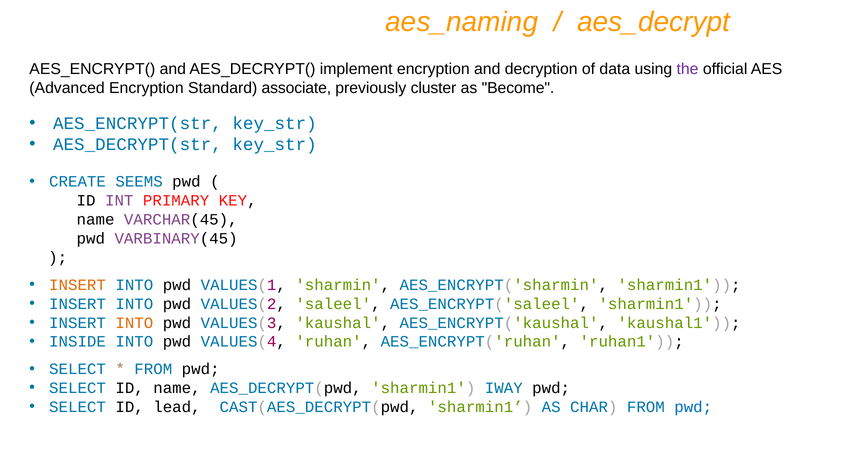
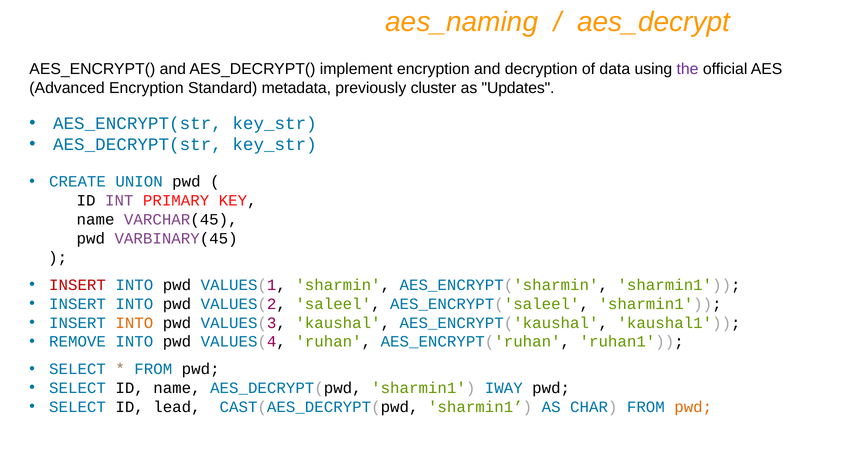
associate: associate -> metadata (296, 88)
Become: Become -> Updates (518, 88)
SEEMS: SEEMS -> UNION (139, 182)
INSERT colour: orange -> red (78, 285)
INSIDE: INSIDE -> REMOVE (78, 341)
pwd colour: blue -> orange (693, 407)
